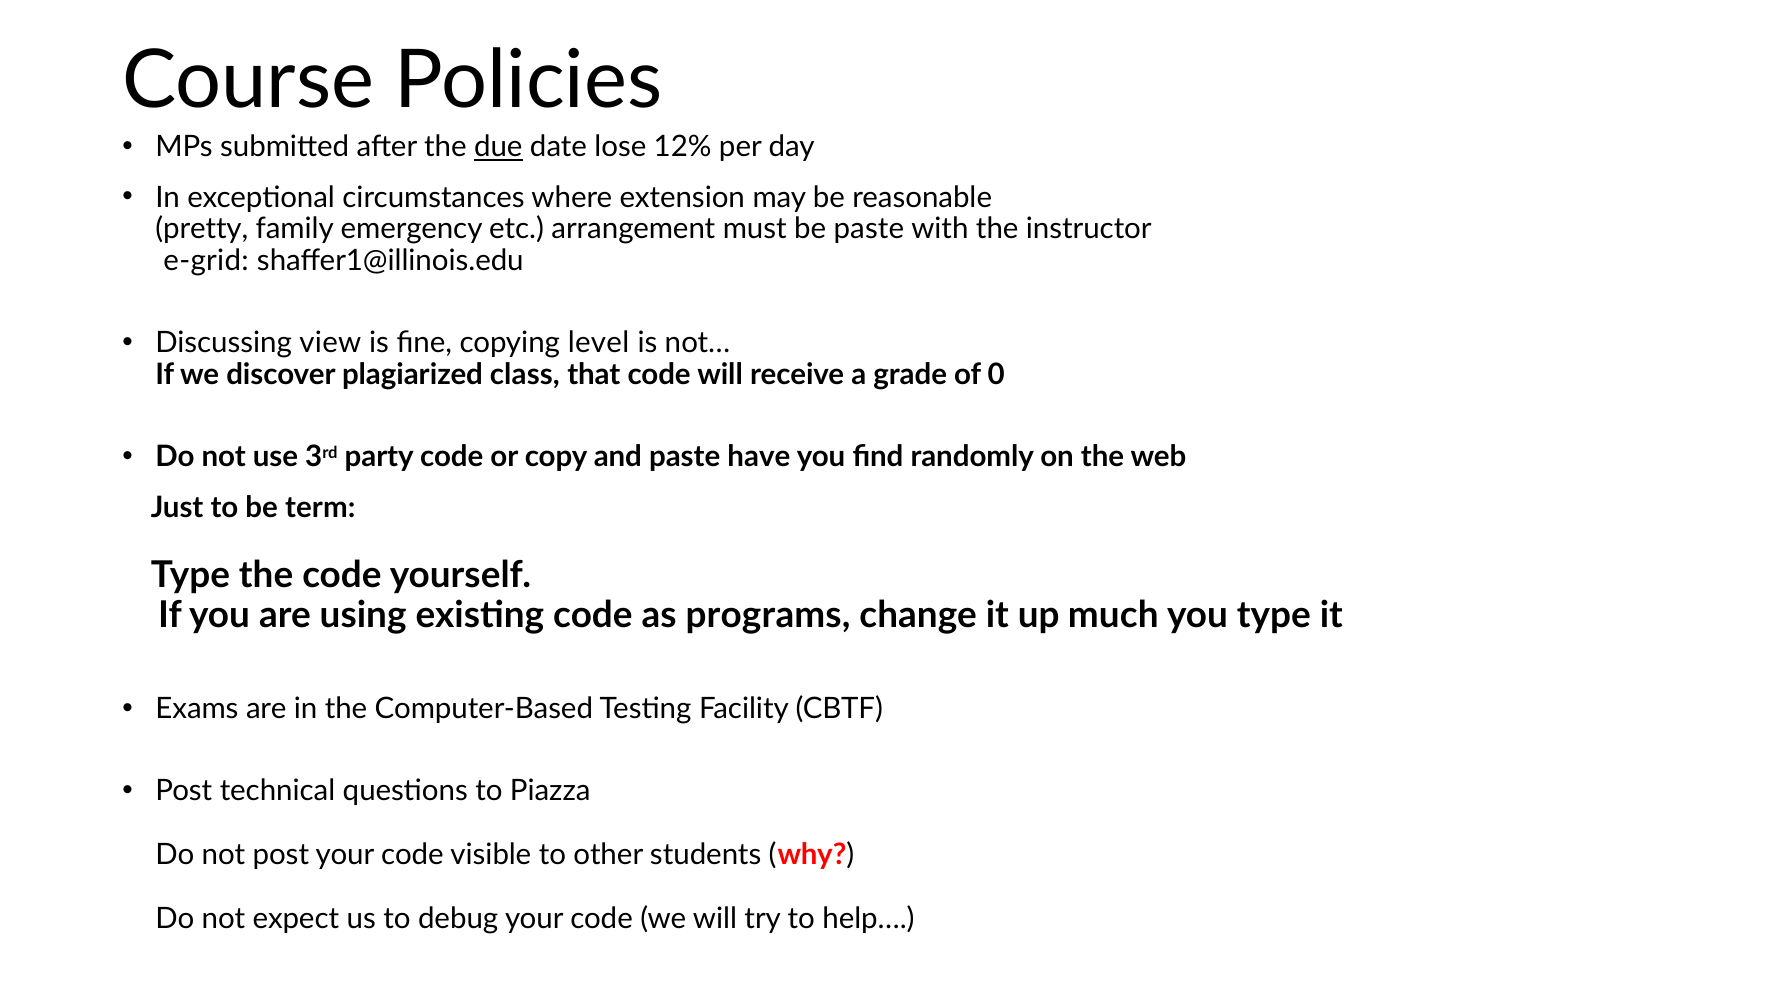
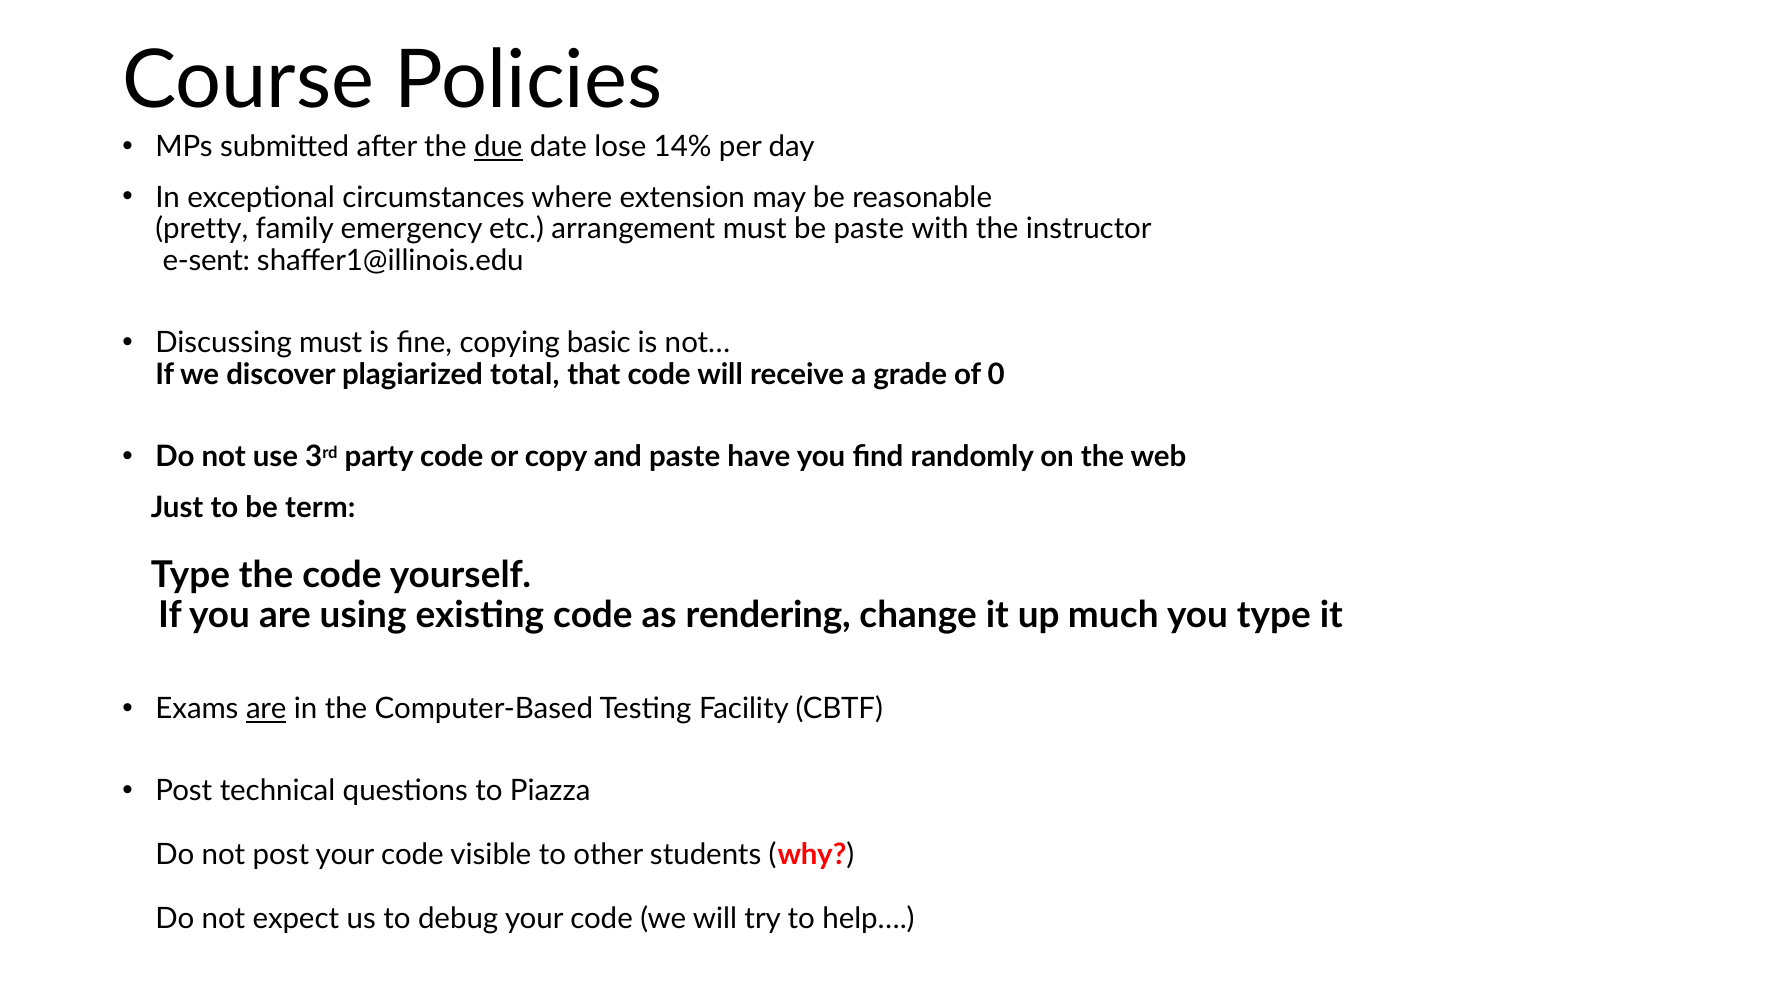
12%: 12% -> 14% (683, 147)
e-grid: e-grid -> e-sent (206, 261)
Discussing view: view -> must (331, 343)
level: level -> basic (599, 343)
class: class -> total (525, 375)
programs: programs -> rendering (768, 615)
are underline: none -> present (266, 709)
